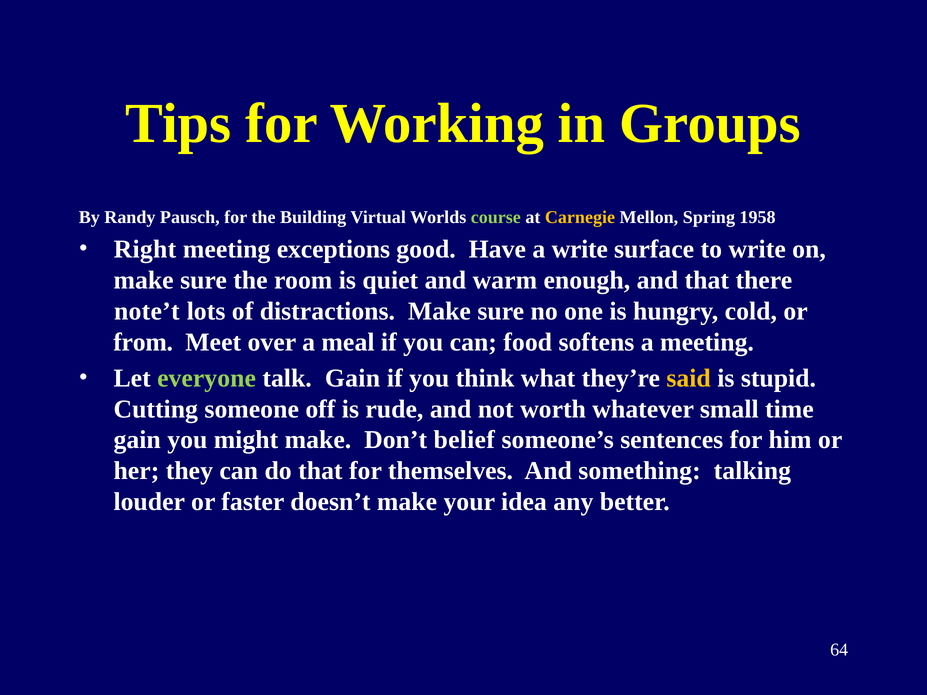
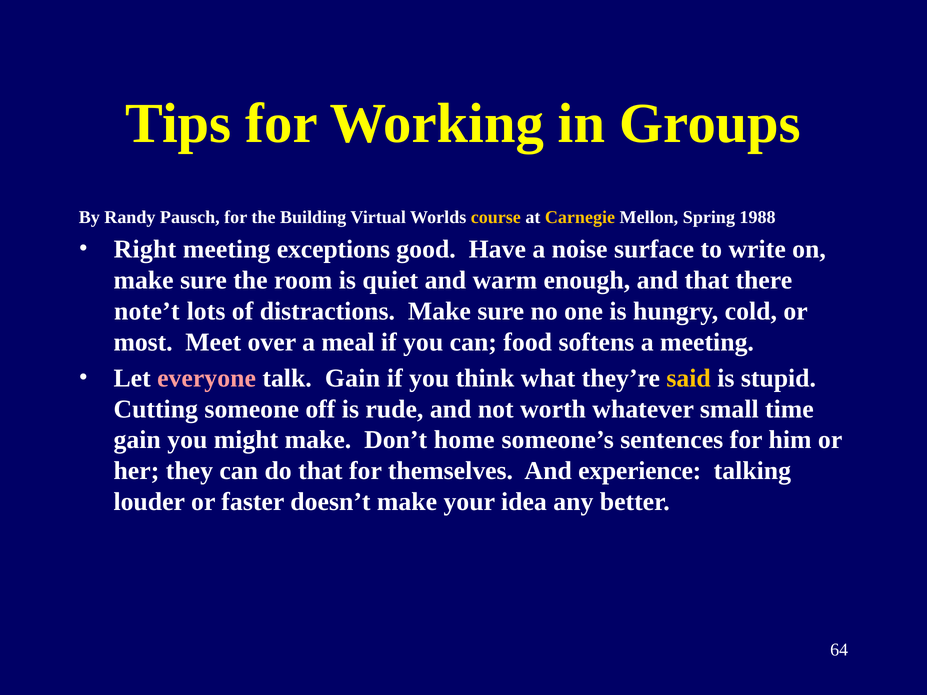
course colour: light green -> yellow (496, 218)
1958: 1958 -> 1988 (758, 218)
a write: write -> noise (580, 250)
from: from -> most (143, 342)
everyone colour: light green -> pink (207, 378)
belief: belief -> home (464, 440)
something: something -> experience (640, 471)
